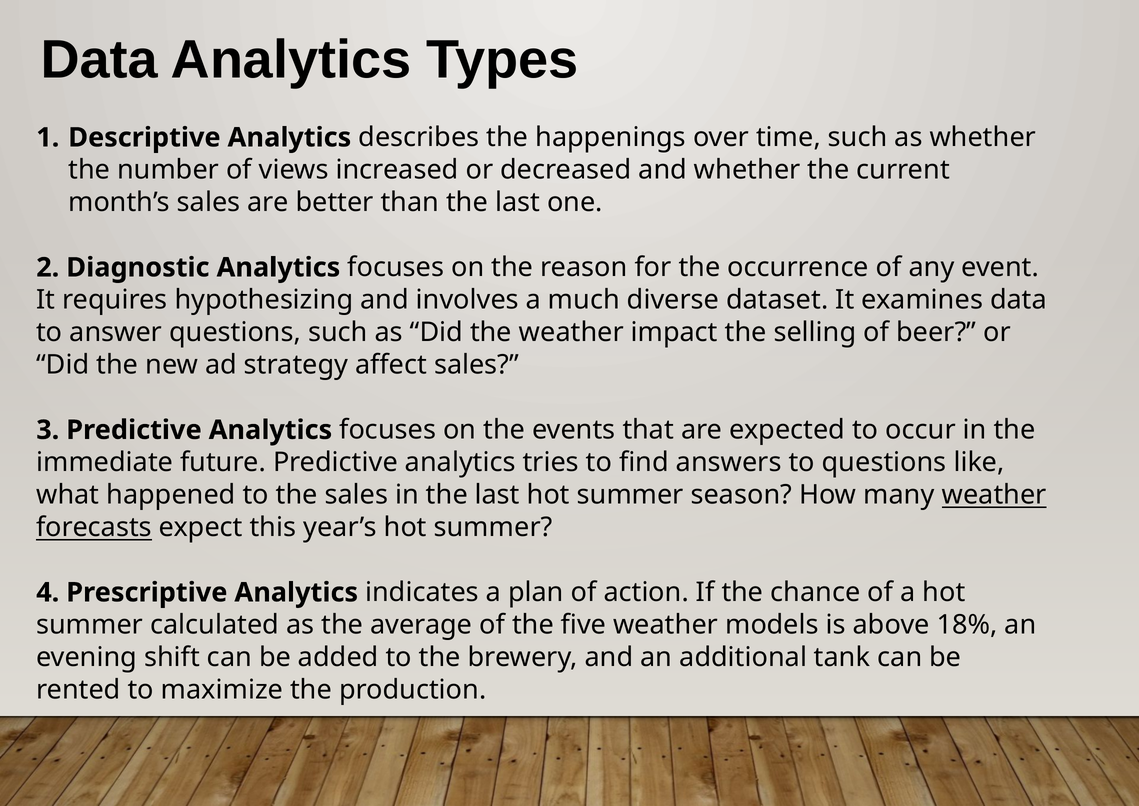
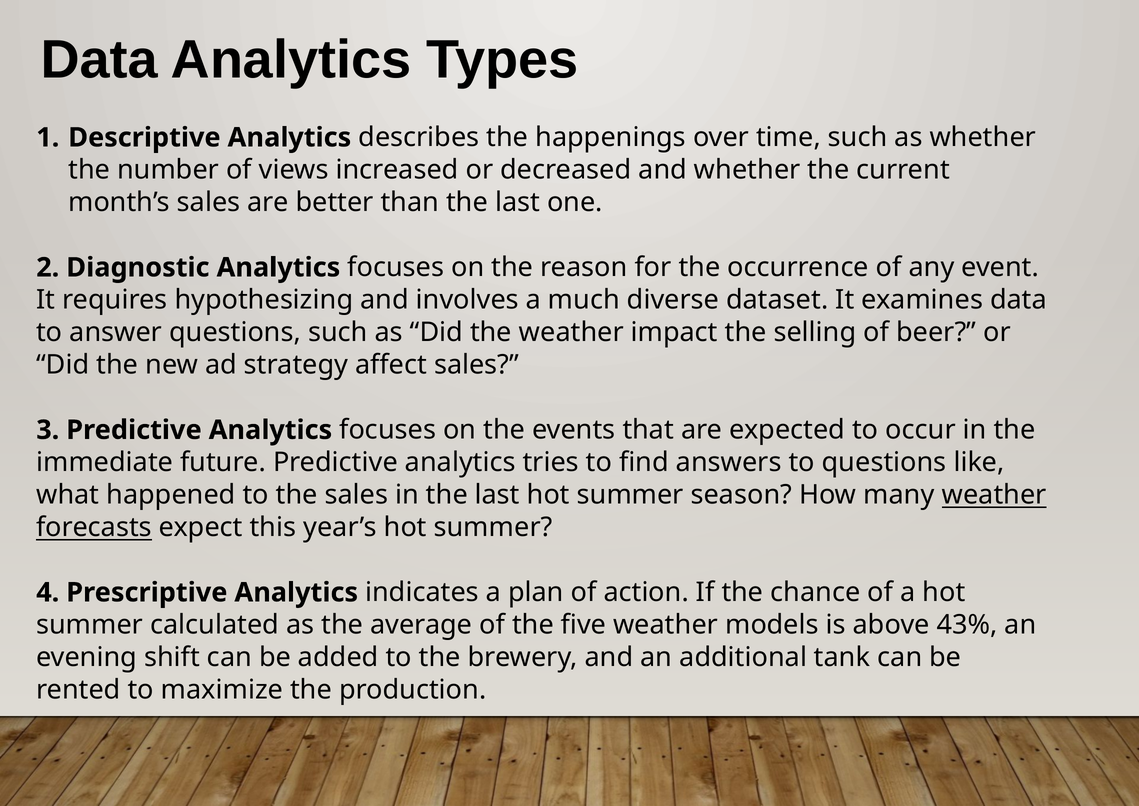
18%: 18% -> 43% (967, 625)
